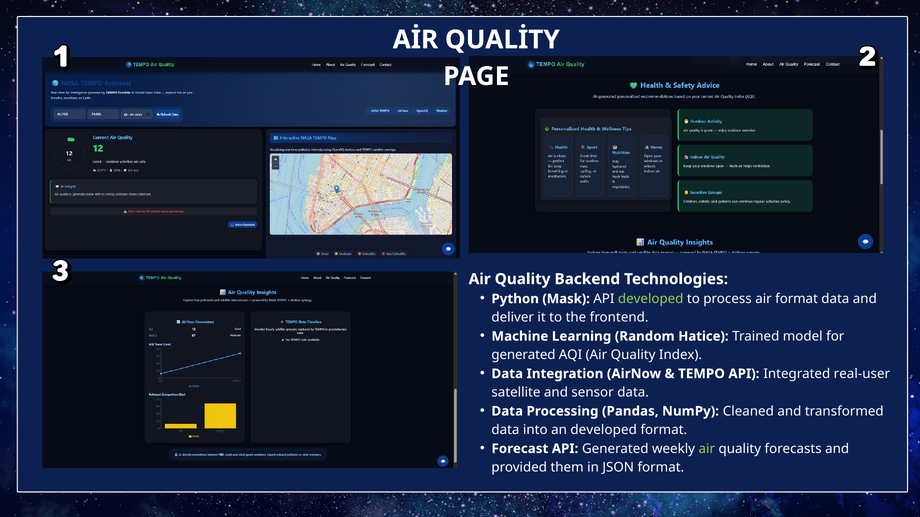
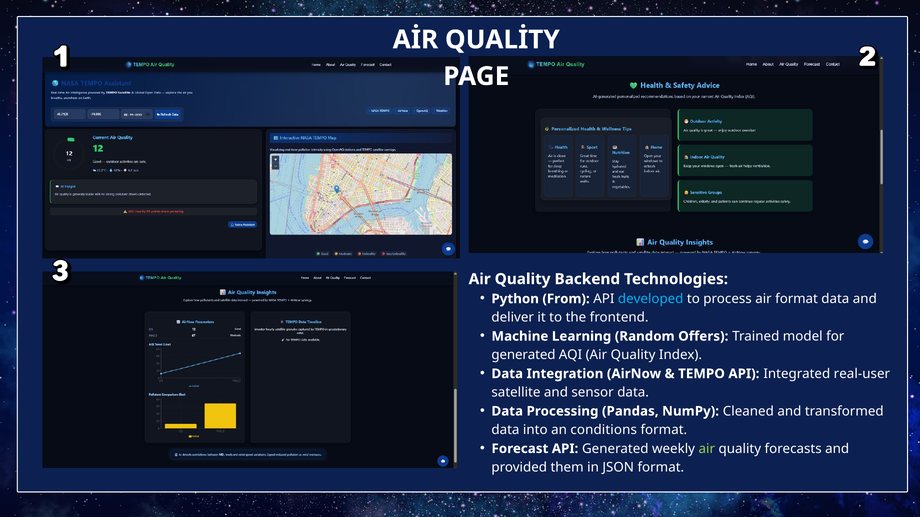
Mask: Mask -> From (566, 299)
developed colour: light green -> light blue (651, 299)
Hatice: Hatice -> Offers (703, 337)
an developed: developed -> conditions (604, 430)
